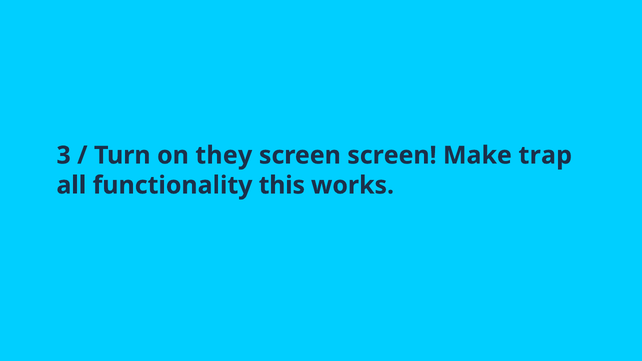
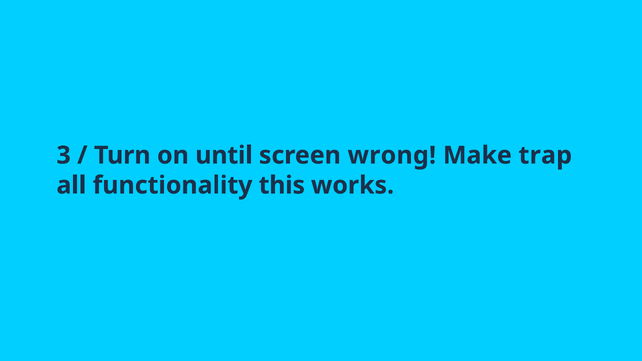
they: they -> until (224, 155)
screen screen: screen -> wrong (392, 155)
